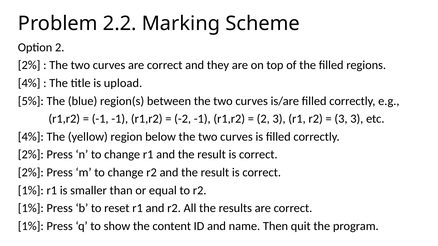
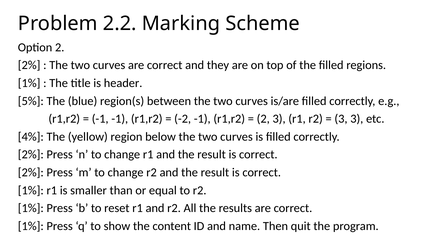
4%: 4% -> 1% (29, 83)
upload: upload -> header (123, 83)
